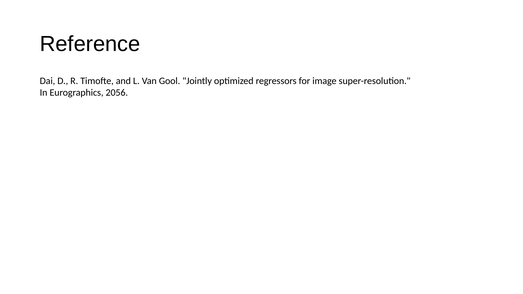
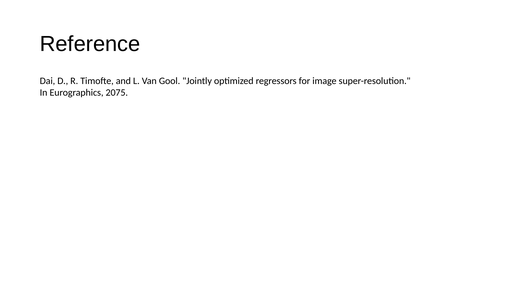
2056: 2056 -> 2075 (117, 93)
